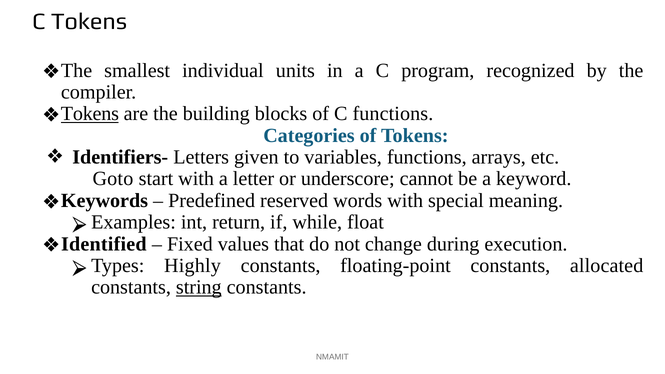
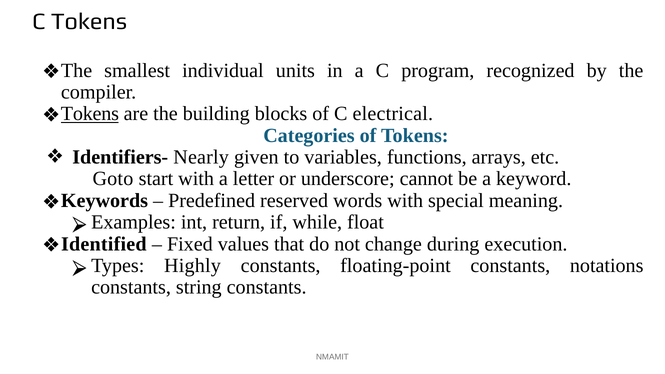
C functions: functions -> electrical (393, 114)
Letters: Letters -> Nearly (201, 157)
allocated: allocated -> notations (607, 266)
string underline: present -> none (199, 288)
